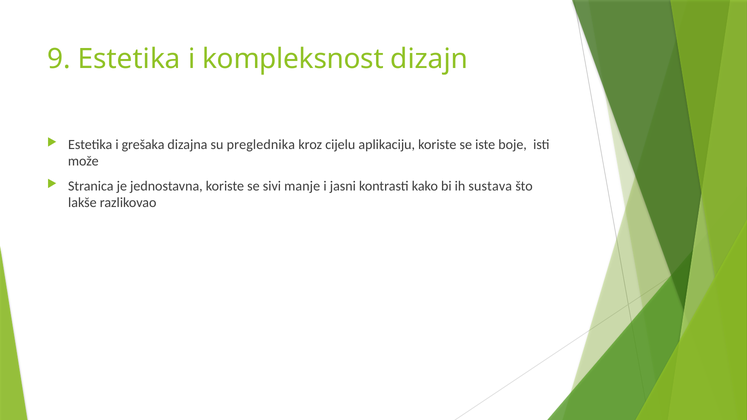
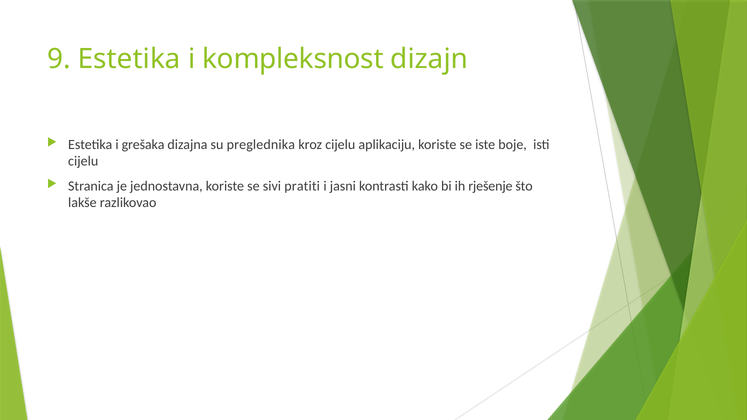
može: može -> cijelu (83, 161)
manje: manje -> pratiti (302, 186)
sustava: sustava -> rješenje (490, 186)
